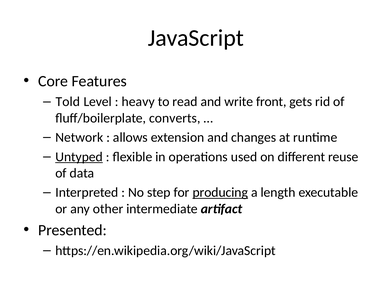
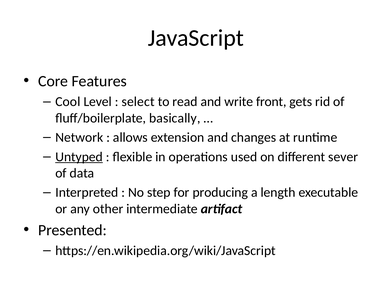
Told: Told -> Cool (68, 102)
heavy: heavy -> select (138, 102)
converts: converts -> basically (175, 118)
reuse: reuse -> sever (343, 157)
producing underline: present -> none (220, 192)
